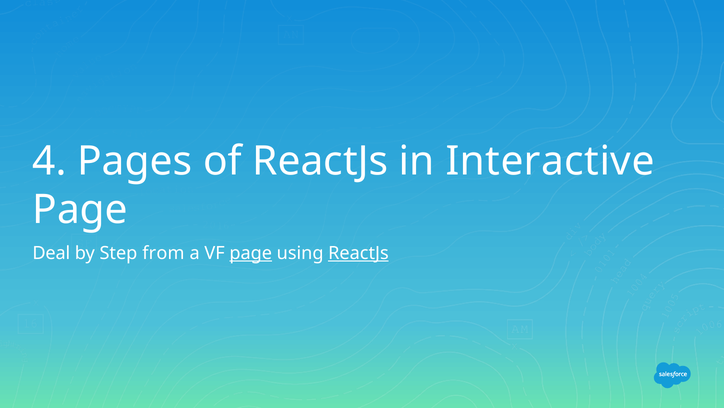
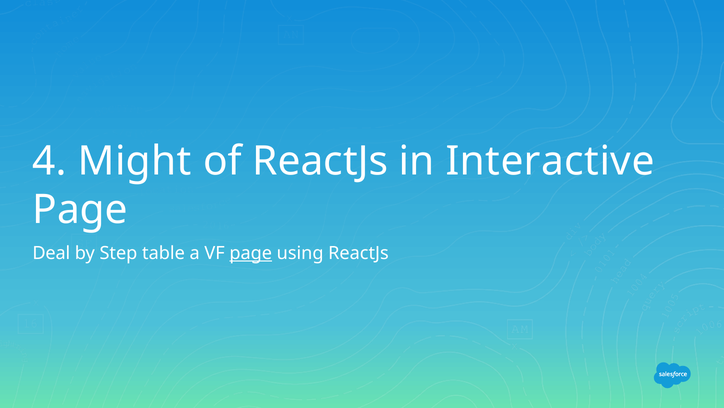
Pages: Pages -> Might (135, 161)
from: from -> table (163, 253)
ReactJs underline: present -> none (358, 253)
